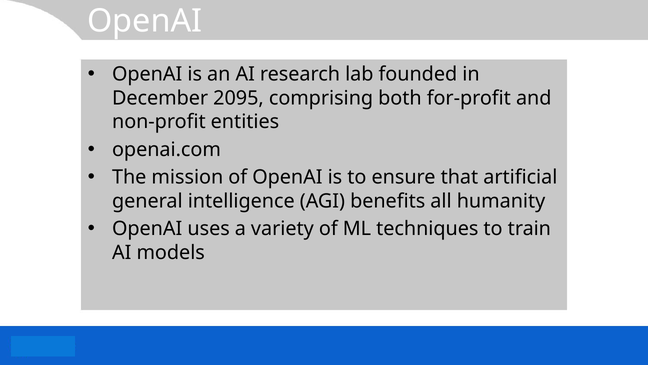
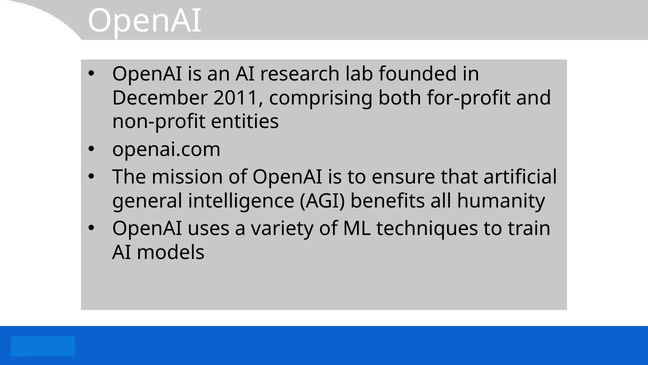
2095: 2095 -> 2011 (239, 98)
